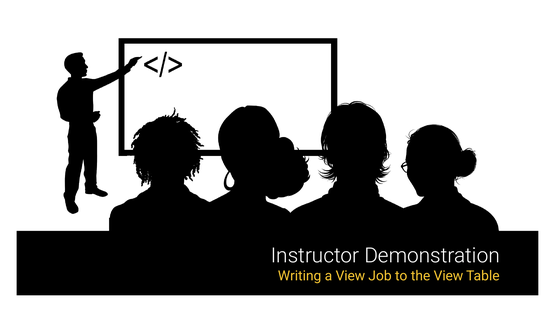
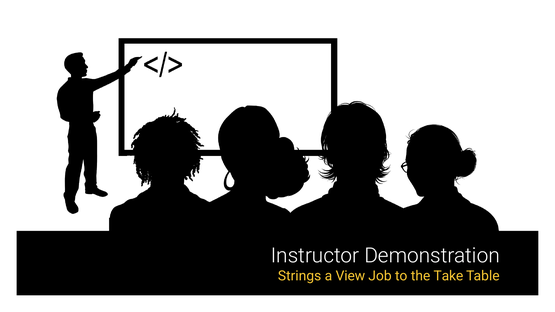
Writing: Writing -> Strings (300, 276)
the View: View -> Take (448, 276)
